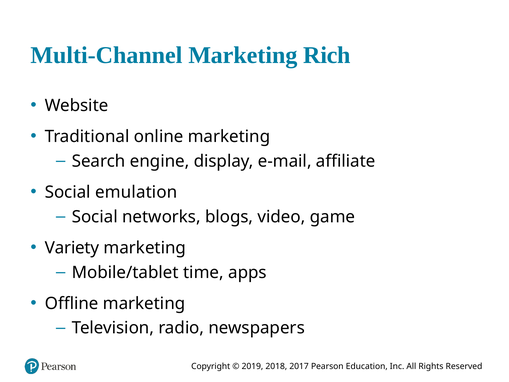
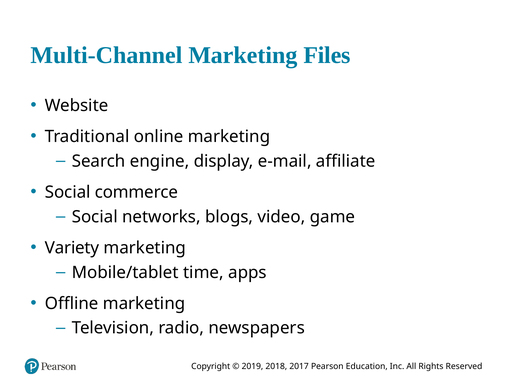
Rich: Rich -> Files (327, 55)
emulation: emulation -> commerce (136, 192)
